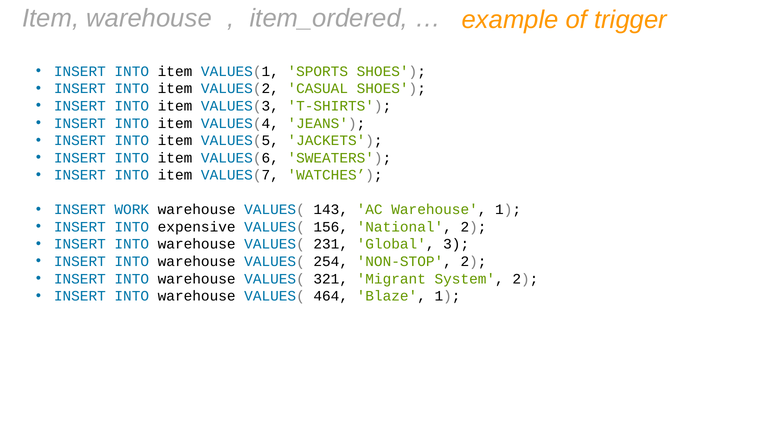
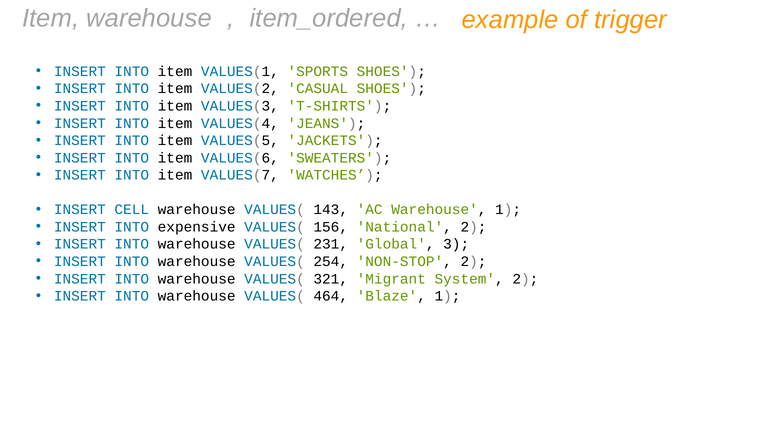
WORK: WORK -> CELL (132, 210)
